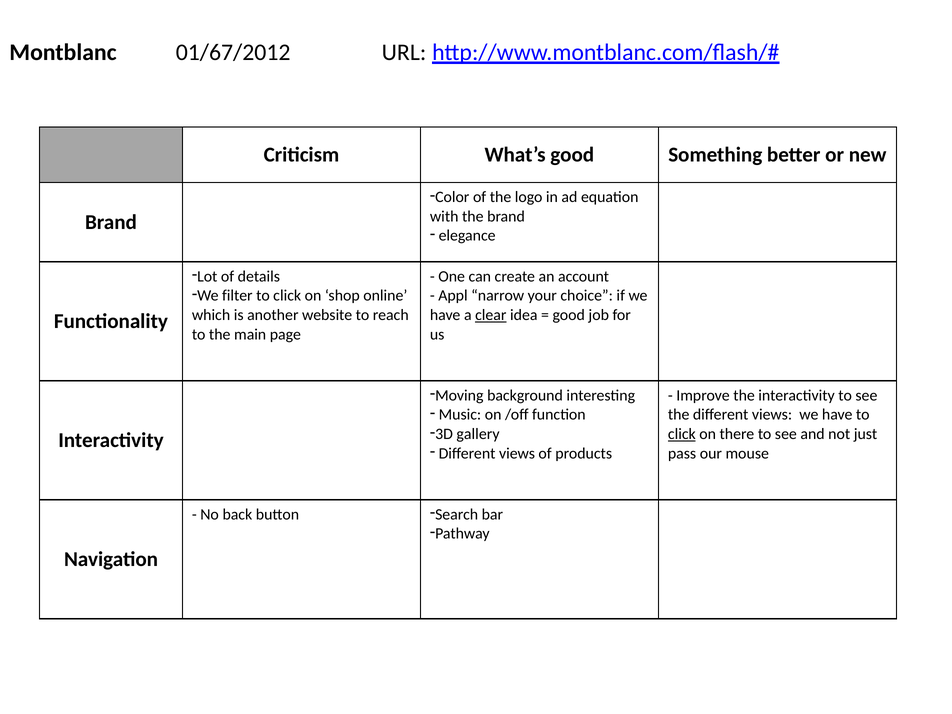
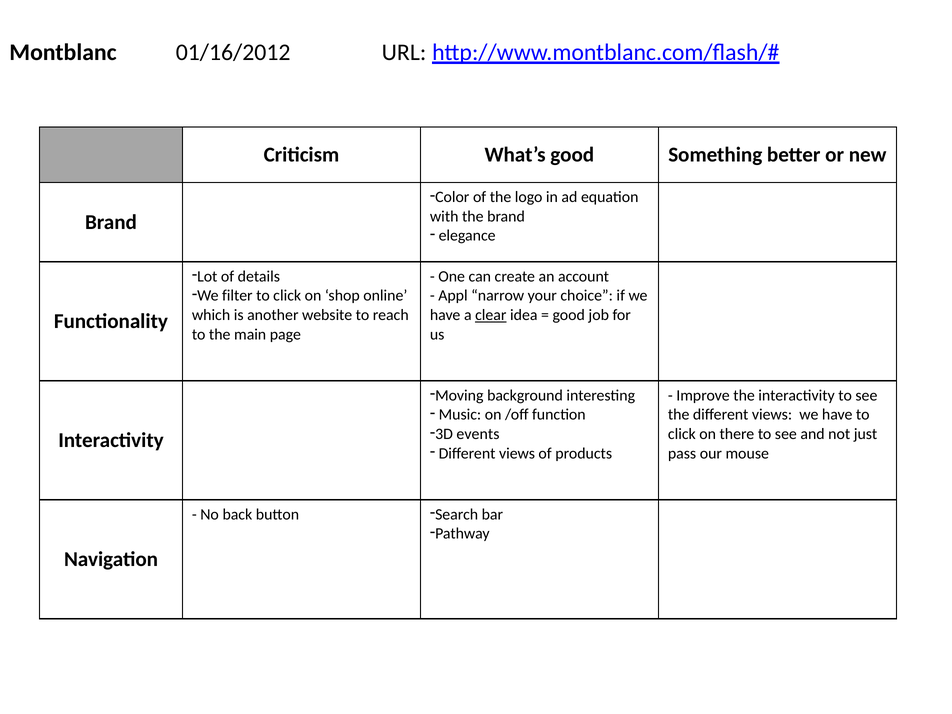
01/67/2012: 01/67/2012 -> 01/16/2012 (233, 52)
gallery: gallery -> events (478, 434)
click underline: present -> none (682, 434)
